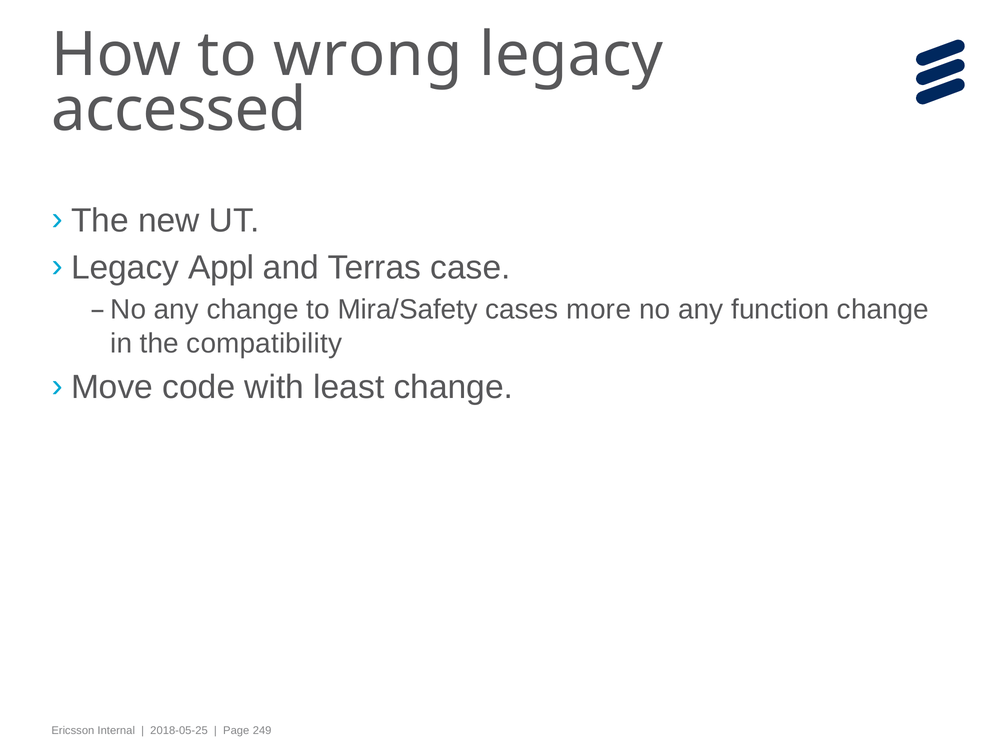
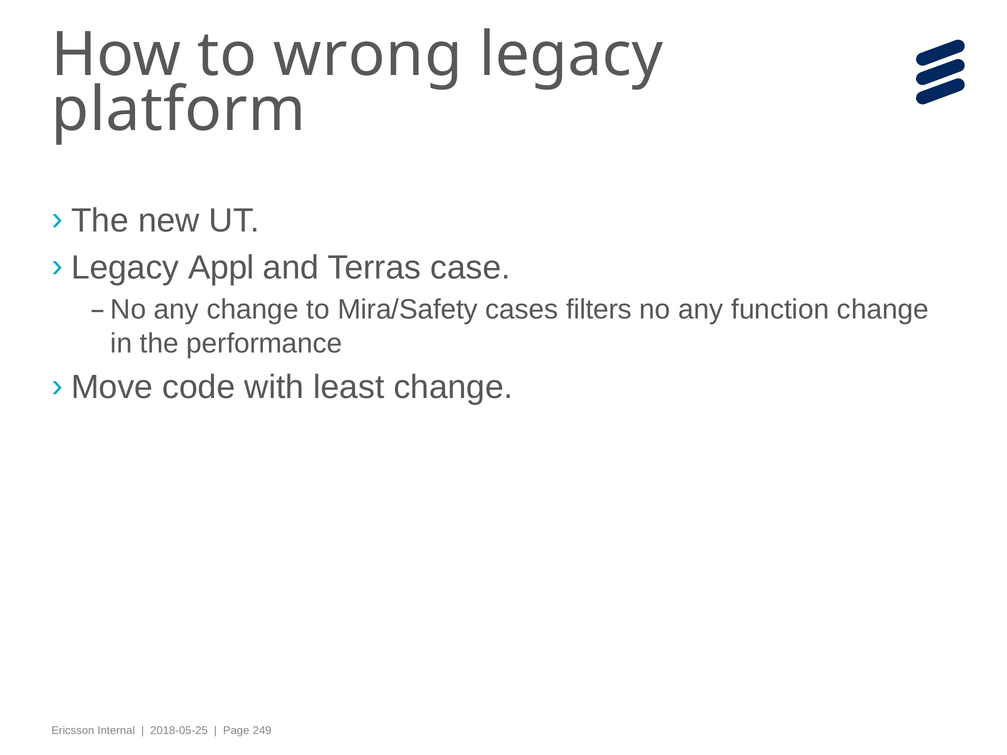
accessed: accessed -> platform (178, 110)
more: more -> filters (599, 310)
compatibility: compatibility -> performance (264, 343)
